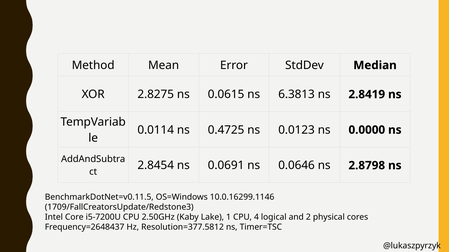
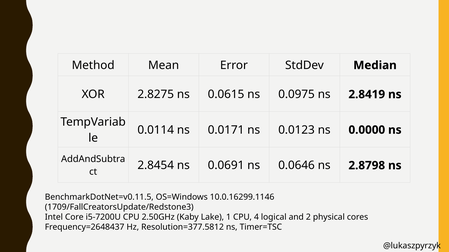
6.3813: 6.3813 -> 0.0975 (297, 95)
0.4725: 0.4725 -> 0.0171 (226, 130)
